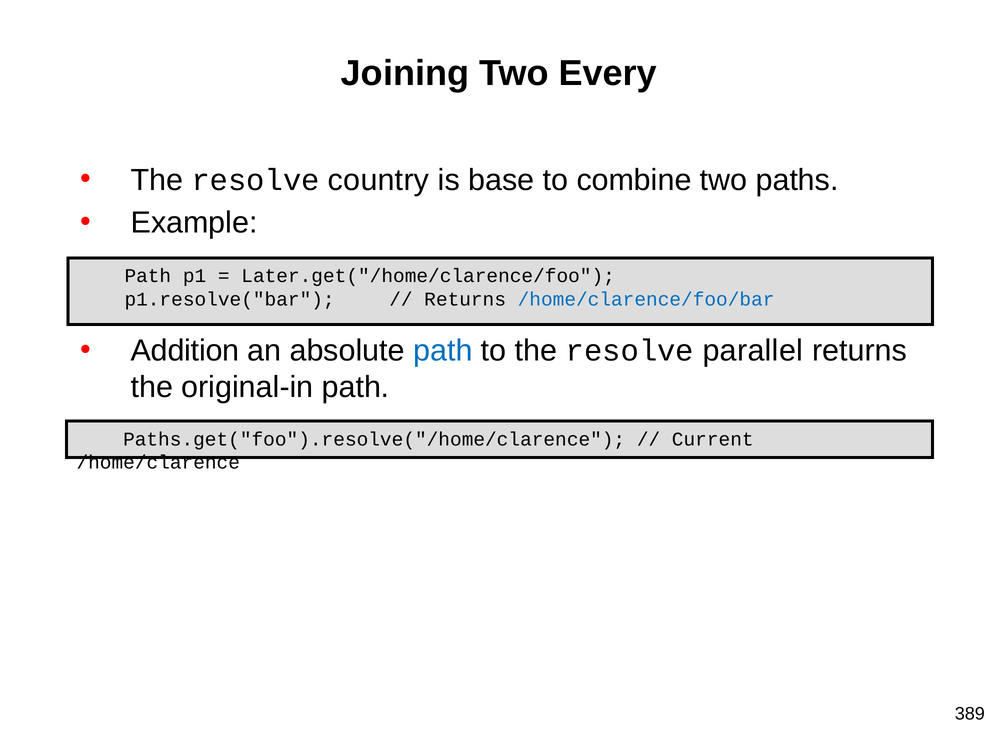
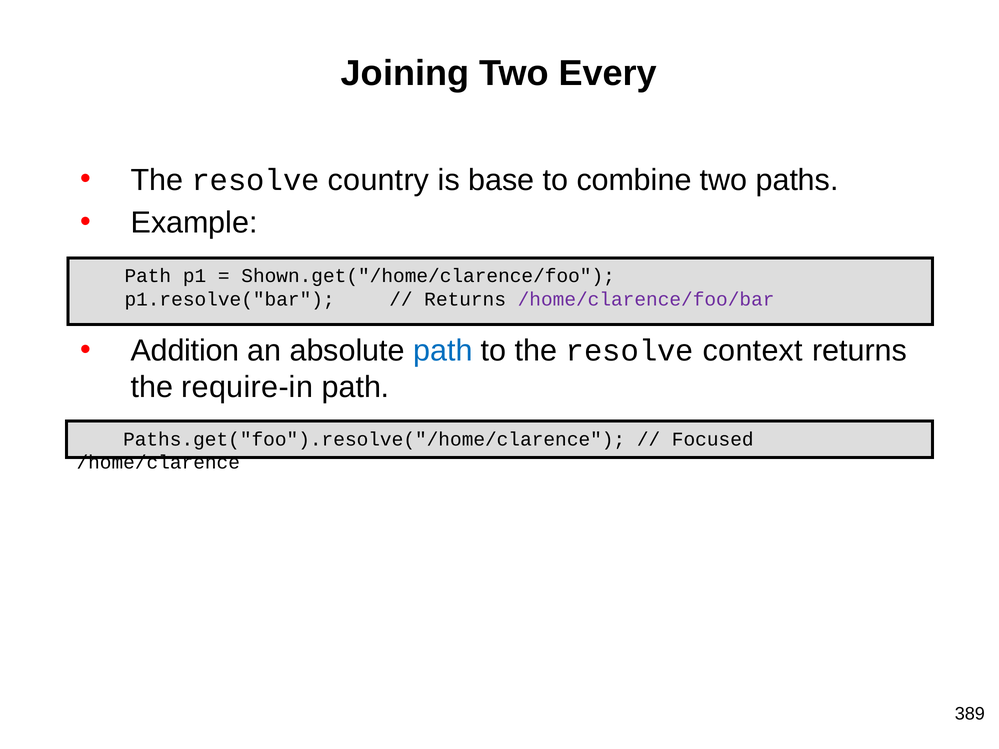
Later.get("/home/clarence/foo: Later.get("/home/clarence/foo -> Shown.get("/home/clarence/foo (428, 276)
/home/clarence/foo/bar colour: blue -> purple (646, 299)
parallel: parallel -> context (753, 351)
original-in: original-in -> require-in (247, 387)
Current: Current -> Focused (713, 439)
